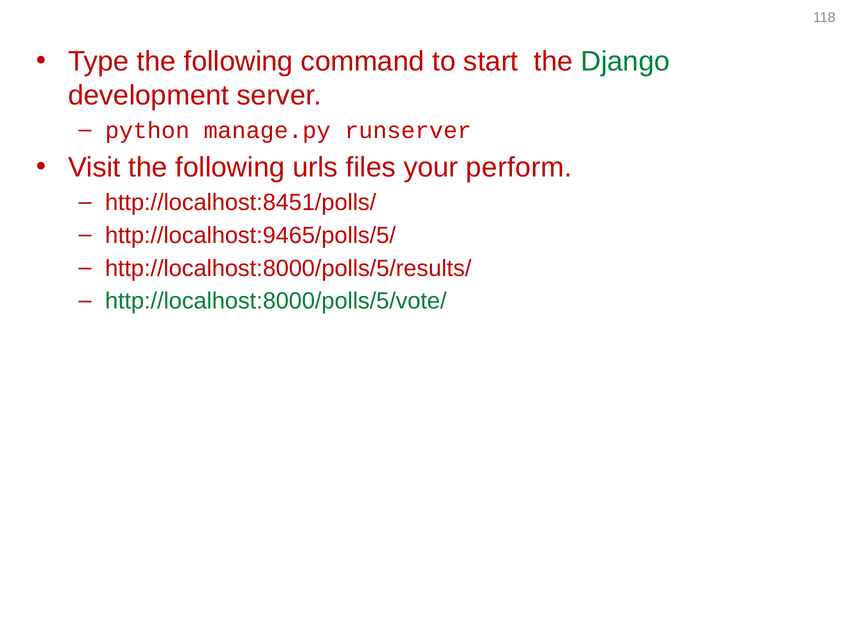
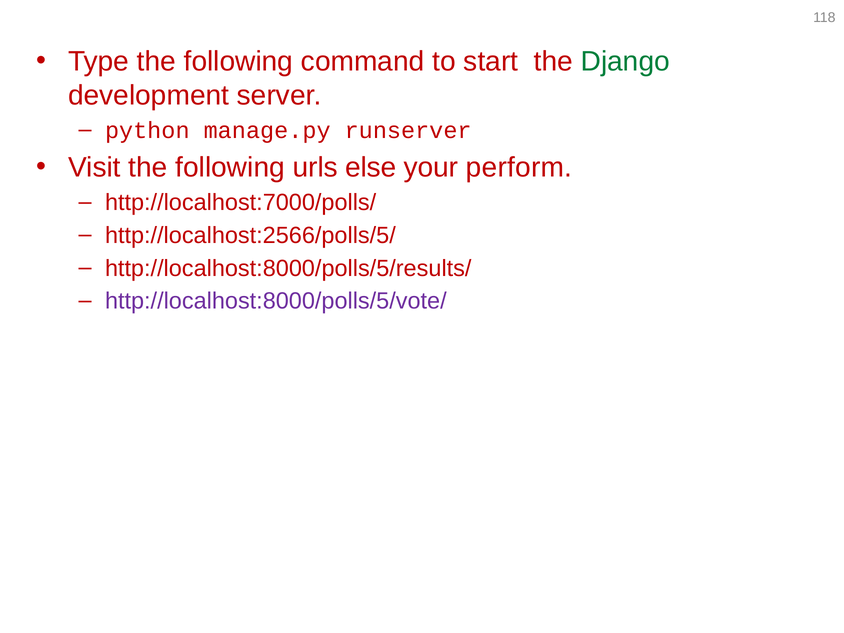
files: files -> else (371, 167)
http://localhost:8451/polls/: http://localhost:8451/polls/ -> http://localhost:7000/polls/ (241, 203)
http://localhost:9465/polls/5/: http://localhost:9465/polls/5/ -> http://localhost:2566/polls/5/ (250, 236)
http://localhost:8000/polls/5/vote/ colour: green -> purple (276, 301)
